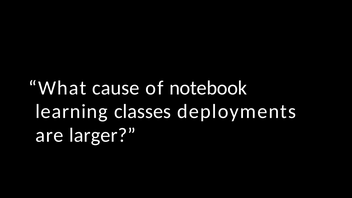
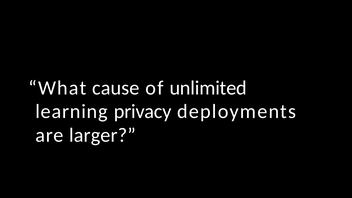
notebook: notebook -> unlimited (208, 88)
classes: classes -> privacy (143, 111)
